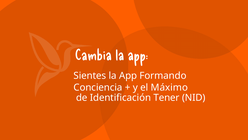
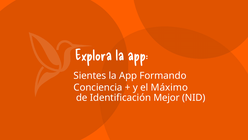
Cambia: Cambia -> Explora (94, 55)
Tener: Tener -> Mejor (167, 97)
